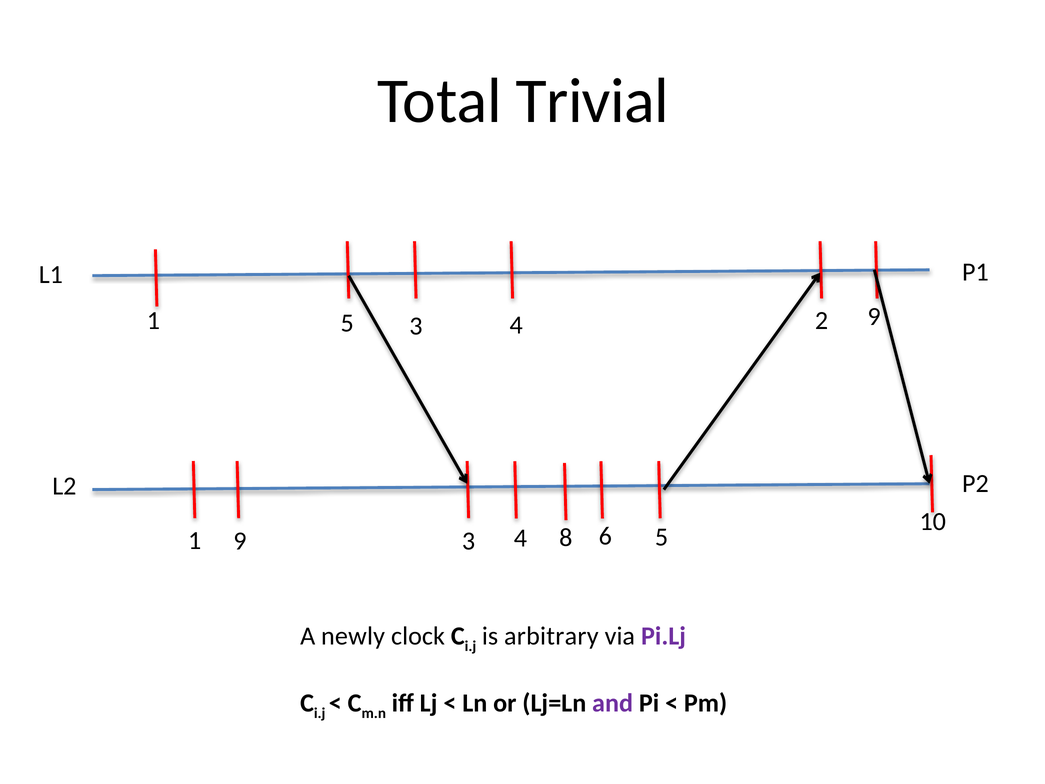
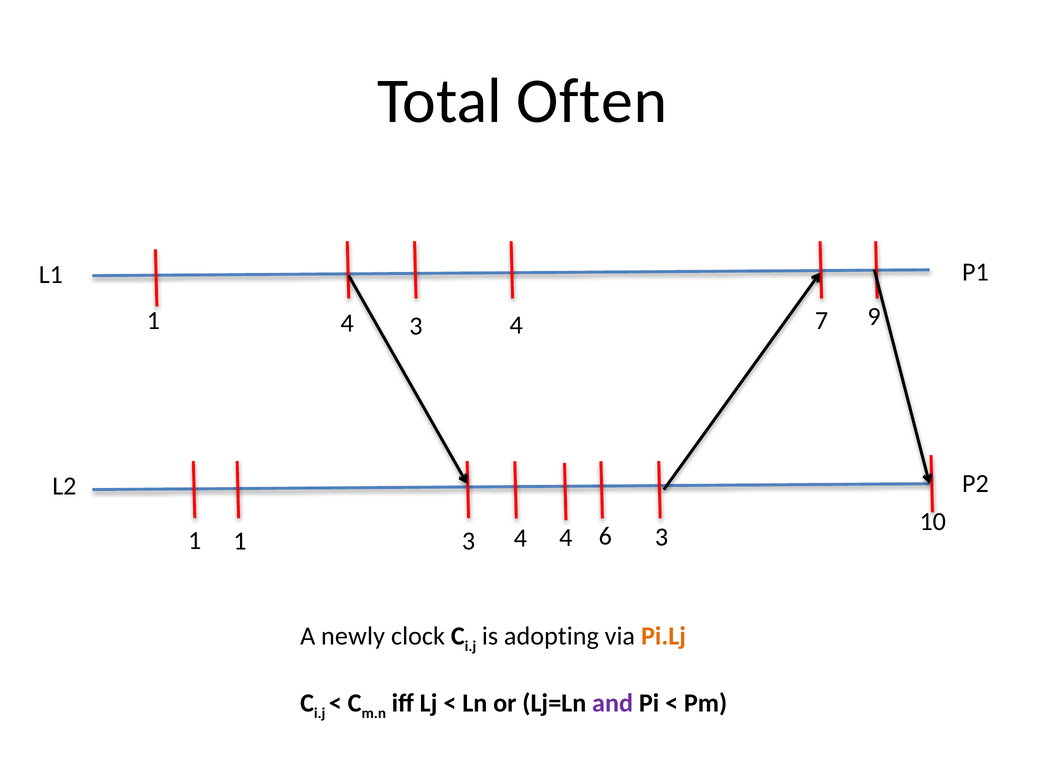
Trivial: Trivial -> Often (592, 101)
1 5: 5 -> 4 (347, 323)
2: 2 -> 7 (822, 320)
1 9: 9 -> 1 (240, 541)
4 8: 8 -> 4 (566, 537)
6 5: 5 -> 3 (662, 537)
arbitrary: arbitrary -> adopting (551, 636)
Pi.Lj colour: purple -> orange (664, 636)
